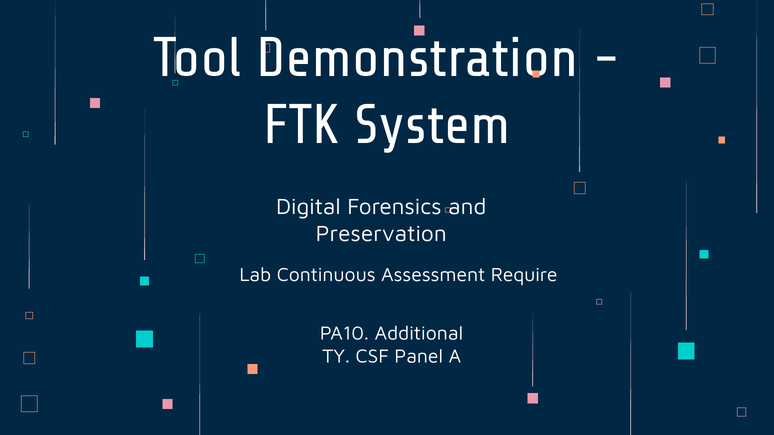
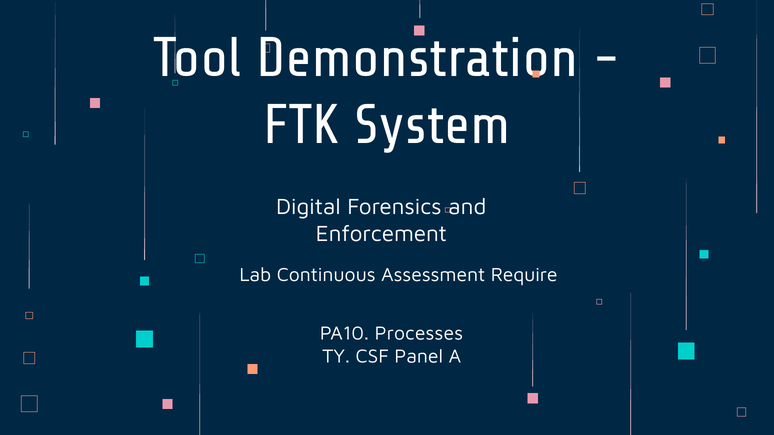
Preservation: Preservation -> Enforcement (381, 234)
Additional: Additional -> Processes (419, 334)
